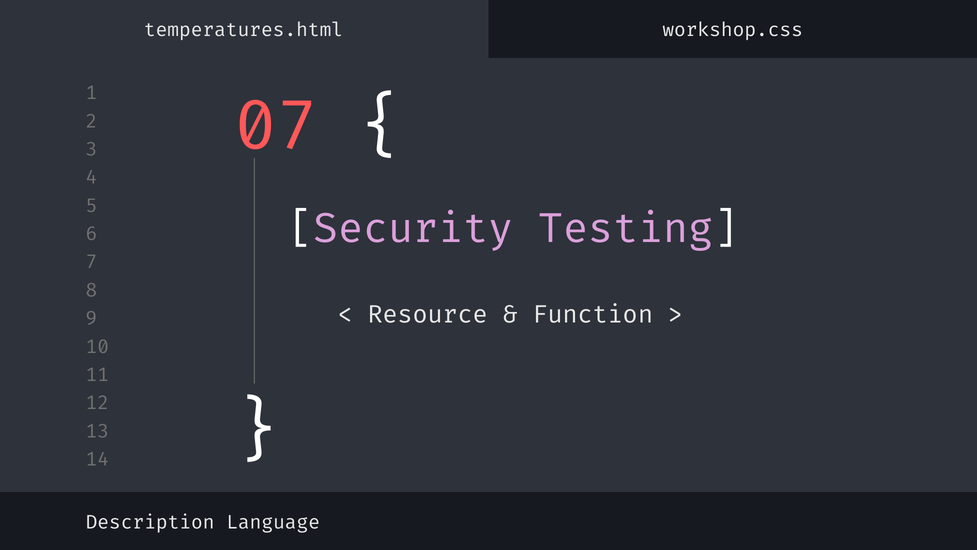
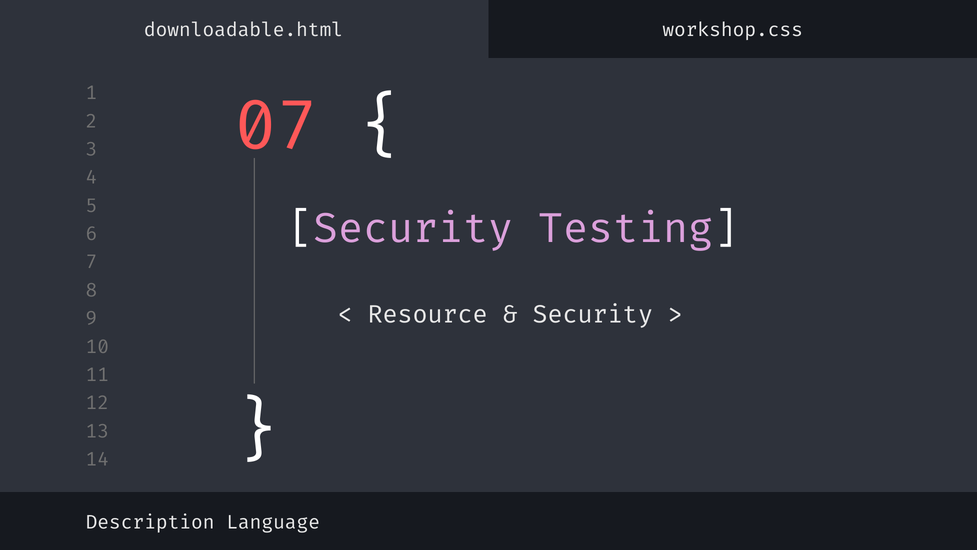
temperatures.html: temperatures.html -> downloadable.html (243, 30)
Function: Function -> Security (593, 315)
